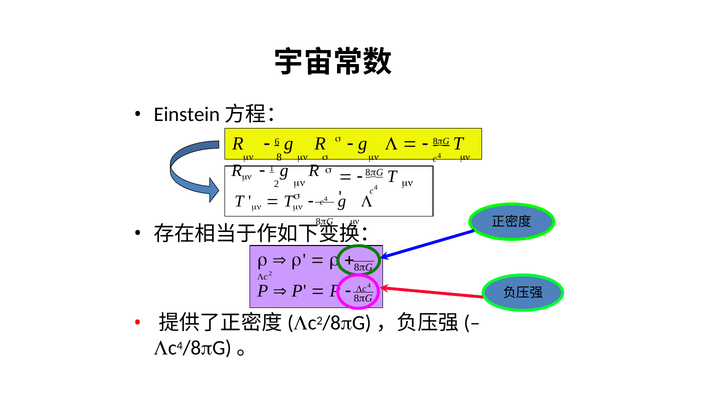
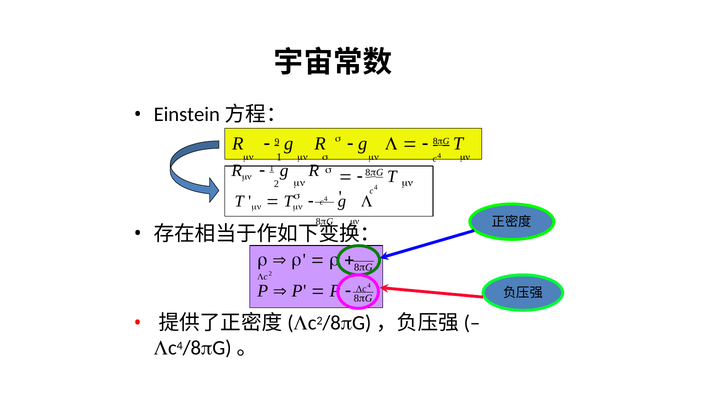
6: 6 -> 9 (277, 141)
8: 8 -> 1 (279, 157)
